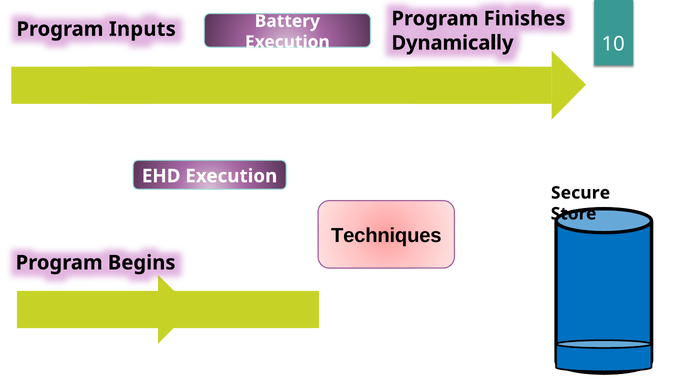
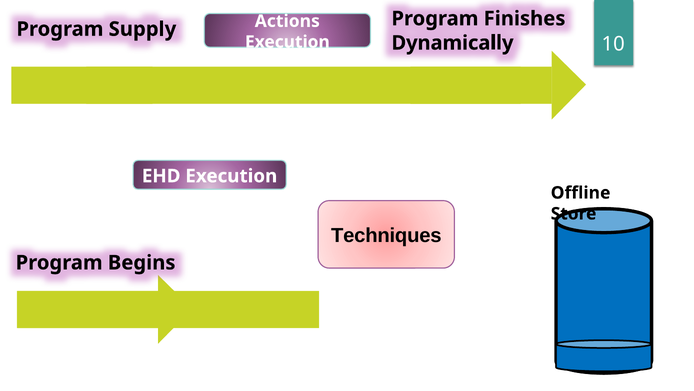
Battery: Battery -> Actions (287, 21)
Inputs: Inputs -> Supply (142, 29)
Secure: Secure -> Offline (581, 193)
